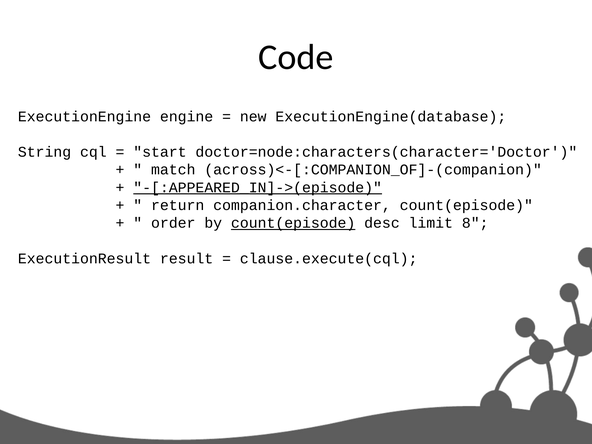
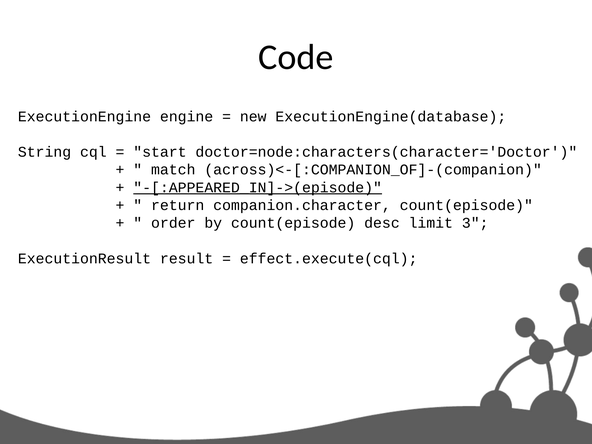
count(episode underline: present -> none (293, 223)
8: 8 -> 3 (475, 223)
clause.execute(cql: clause.execute(cql -> effect.execute(cql (329, 259)
